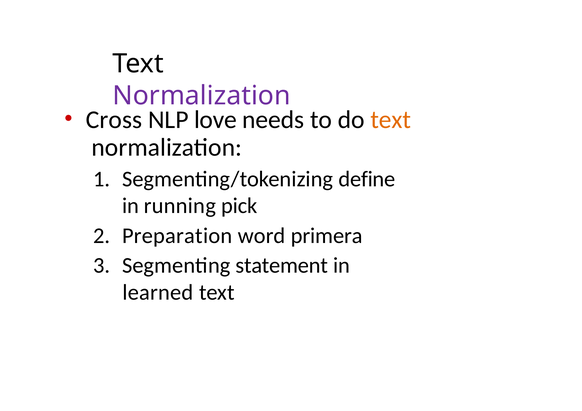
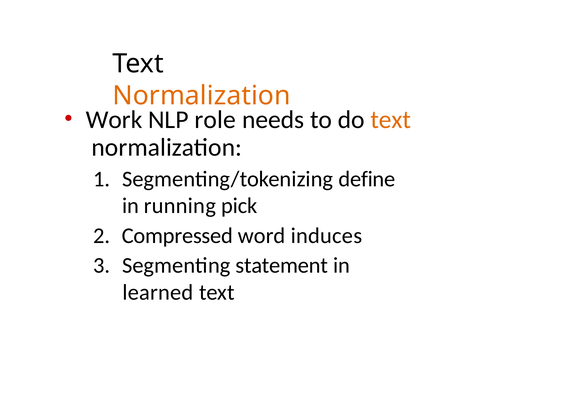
Normalization colour: purple -> orange (202, 96)
Cross: Cross -> Work (114, 120)
love: love -> role (215, 120)
Preparation: Preparation -> Compressed (177, 236)
primera: primera -> induces (327, 236)
